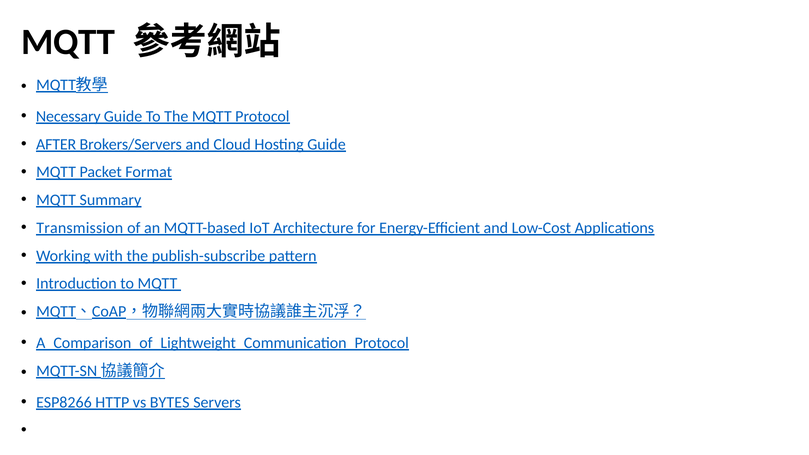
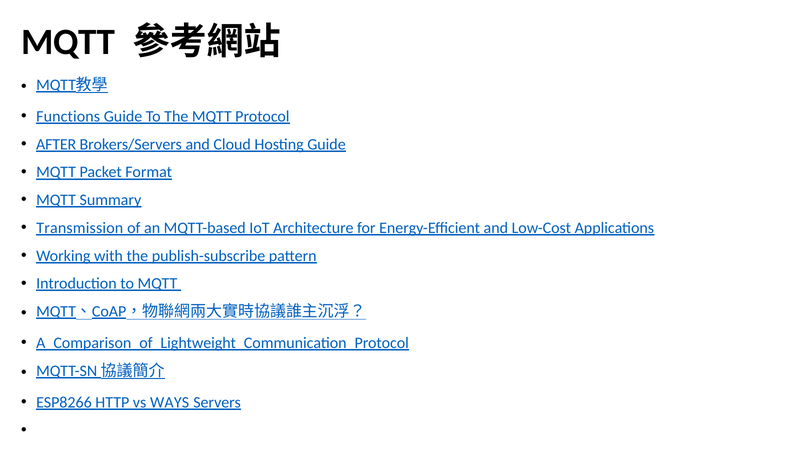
Necessary: Necessary -> Functions (68, 117)
BYTES: BYTES -> WAYS (170, 403)
